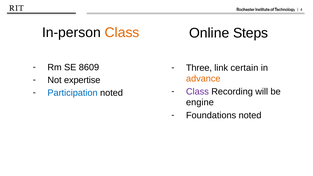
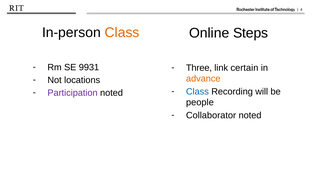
8609: 8609 -> 9931 (89, 67)
expertise: expertise -> locations (82, 80)
Class colour: purple -> blue (197, 92)
Participation colour: blue -> purple (73, 93)
engine: engine -> people (200, 103)
Foundations: Foundations -> Collaborator (211, 115)
